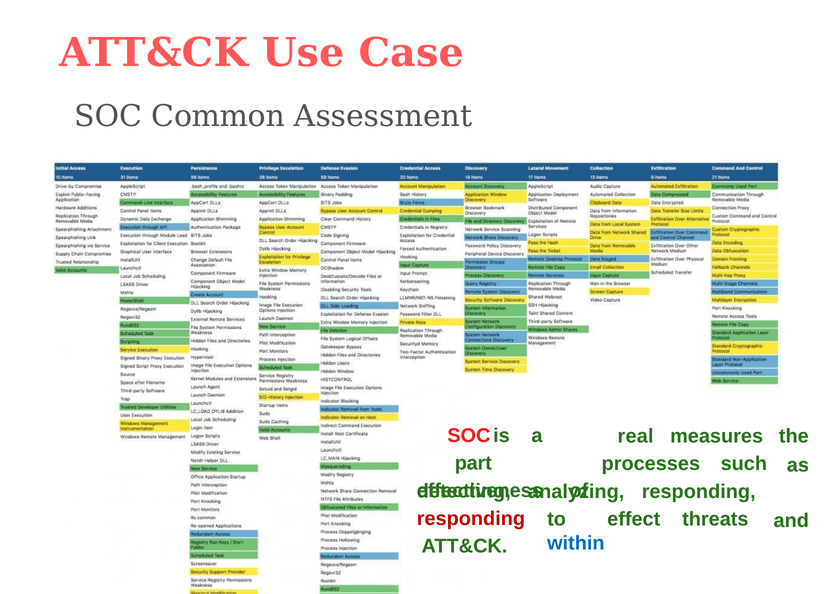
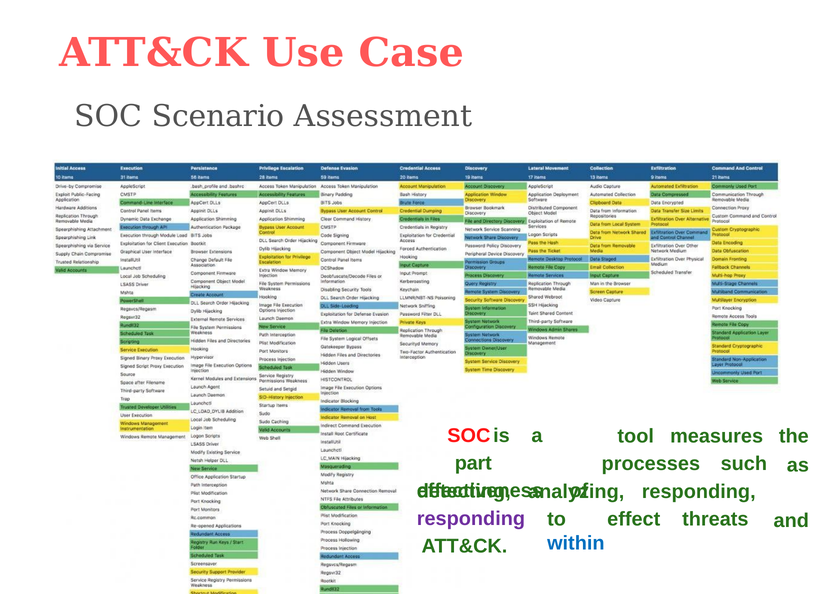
Common: Common -> Scenario (218, 116)
real: real -> tool (636, 436)
responding colour: red -> purple (471, 519)
